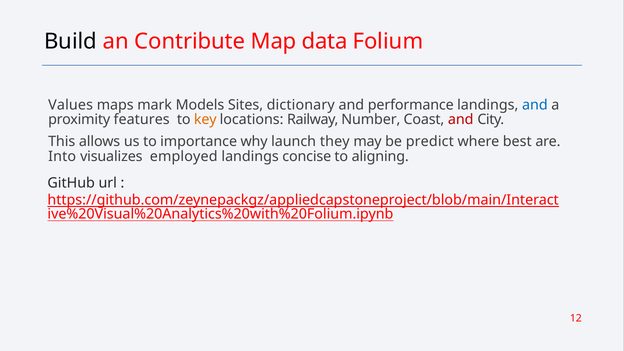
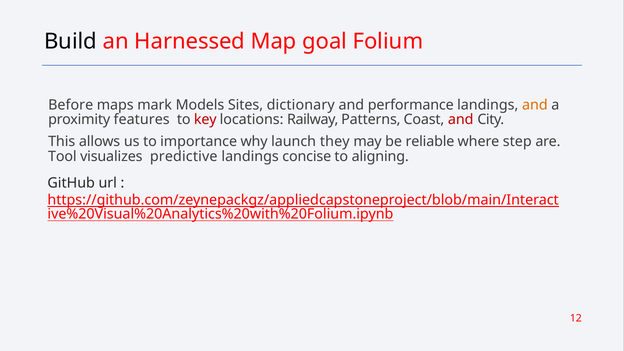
Contribute: Contribute -> Harnessed (190, 42)
data: data -> goal (325, 42)
Values: Values -> Before (71, 105)
and colour: blue -> orange (535, 105)
key colour: orange -> red (205, 119)
Number: Number -> Patterns (371, 119)
predict: predict -> reliable (430, 142)
best: best -> step (517, 142)
Into: Into -> Tool (62, 157)
employed: employed -> predictive (184, 157)
